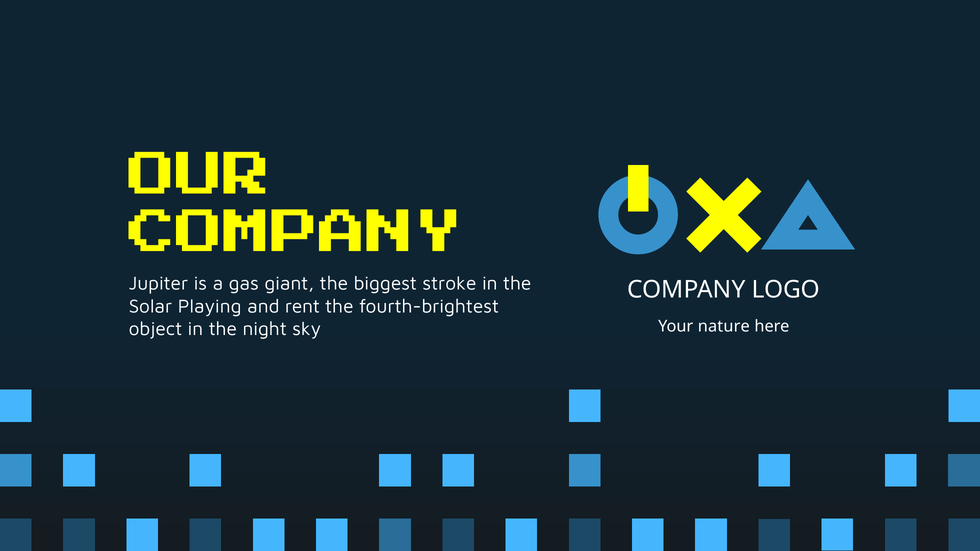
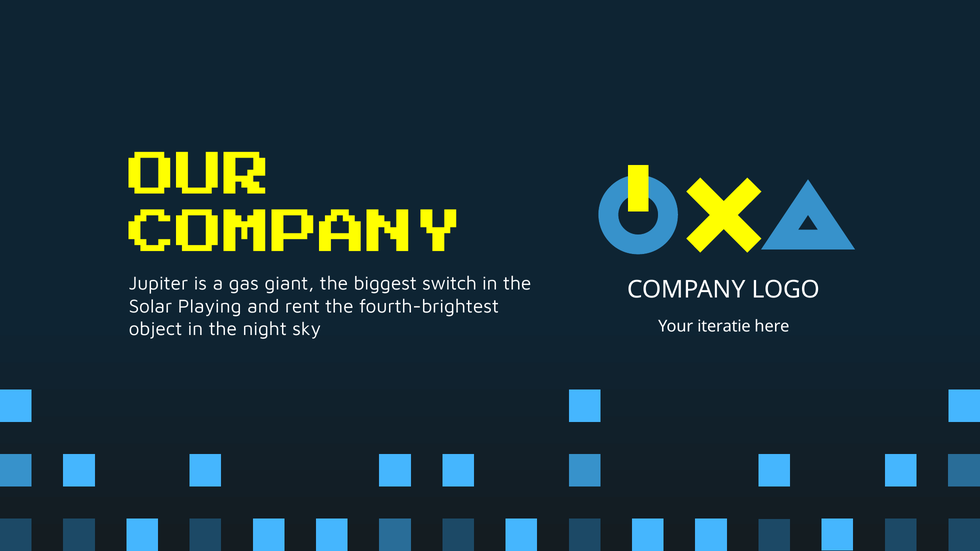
stroke: stroke -> switch (450, 284)
nature: nature -> iteratie (724, 327)
